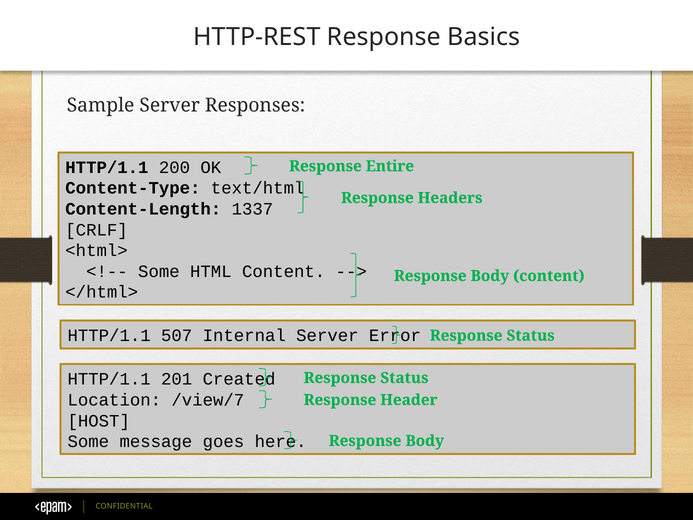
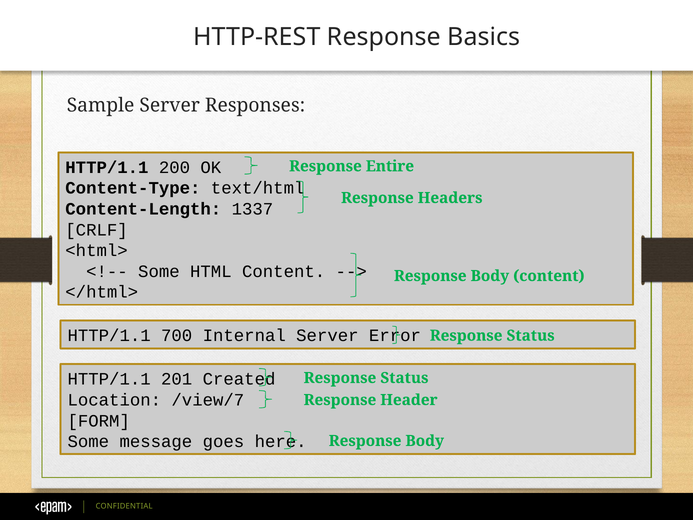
507: 507 -> 700 (177, 336)
HOST: HOST -> FORM (99, 421)
